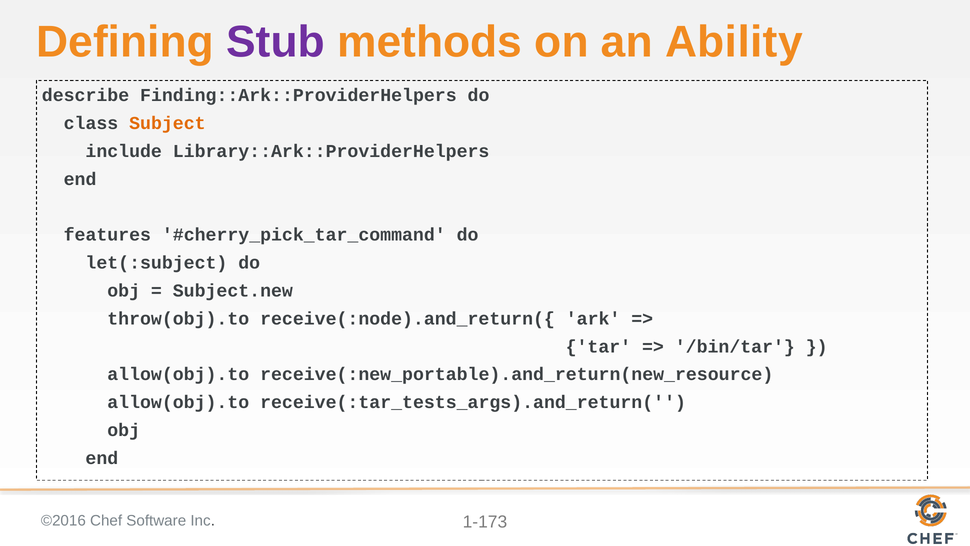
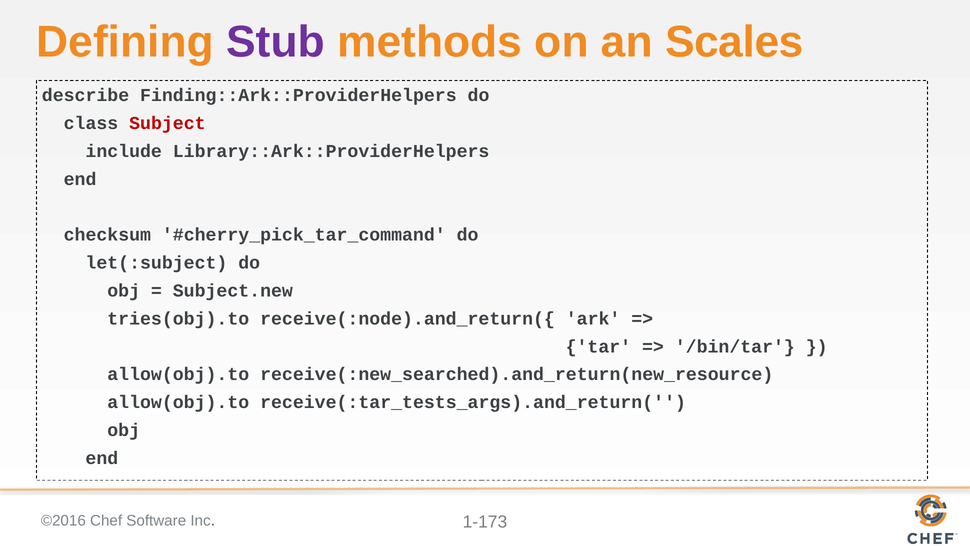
Ability: Ability -> Scales (734, 42)
Subject colour: orange -> red (167, 123)
features: features -> checksum (107, 235)
throw(obj).to: throw(obj).to -> tries(obj).to (178, 318)
receive(:new_portable).and_return(new_resource: receive(:new_portable).and_return(new_resource -> receive(:new_searched).and_return(new_resource (517, 374)
